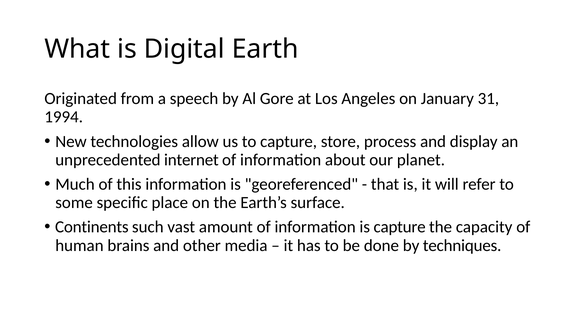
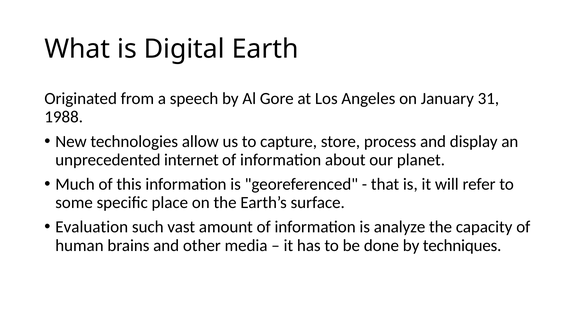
1994: 1994 -> 1988 (64, 117)
Continents: Continents -> Evaluation (92, 227)
is capture: capture -> analyze (400, 227)
